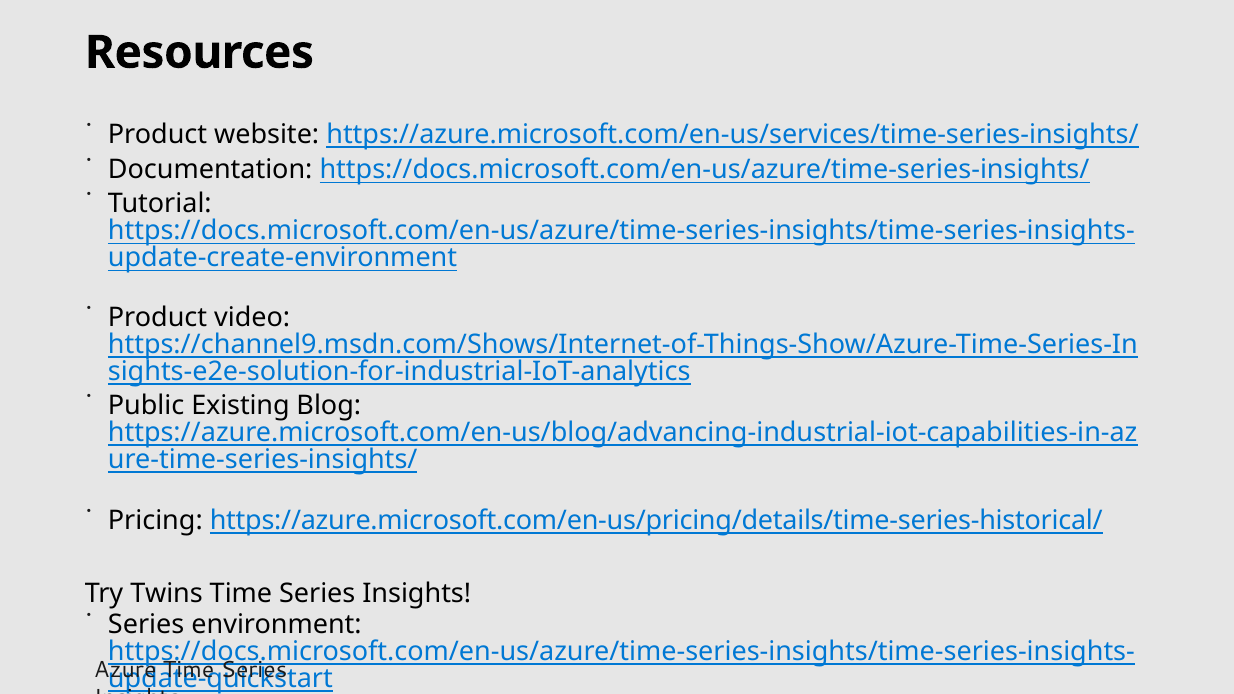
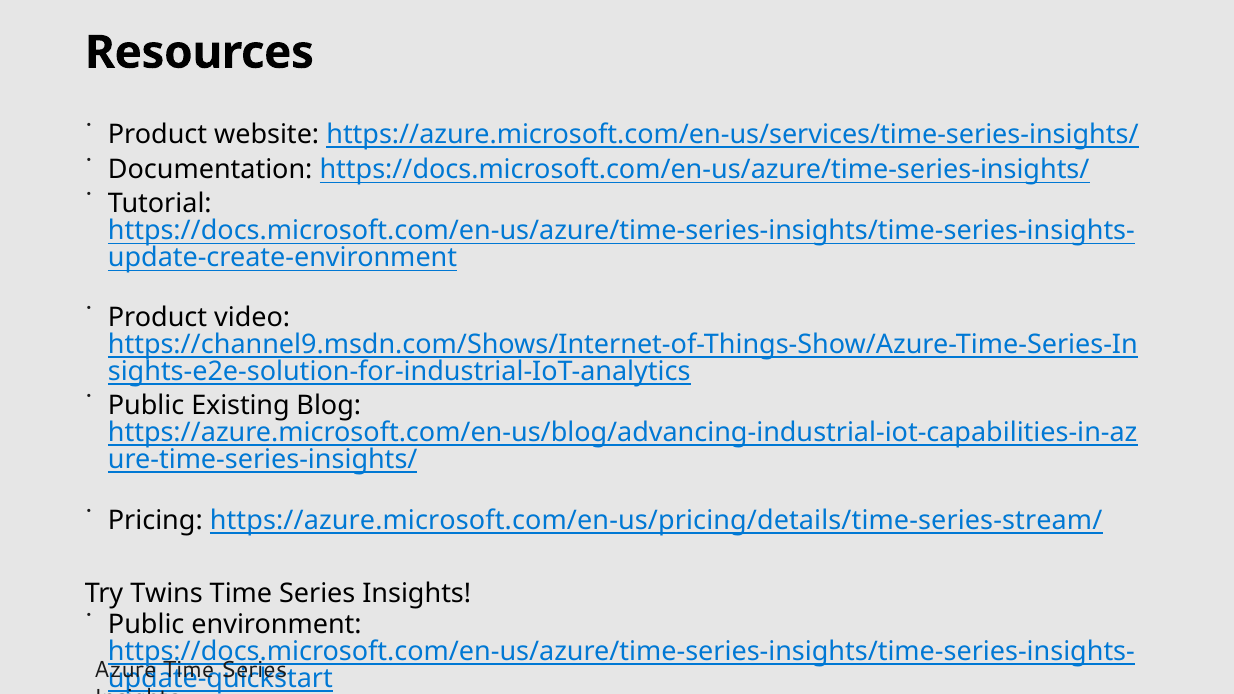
https://azure.microsoft.com/en-us/pricing/details/time-series-historical/: https://azure.microsoft.com/en-us/pricing/details/time-series-historical/ -> https://azure.microsoft.com/en-us/pricing/details/time-series-stream/ (656, 521)
Series: Series -> Public (146, 625)
